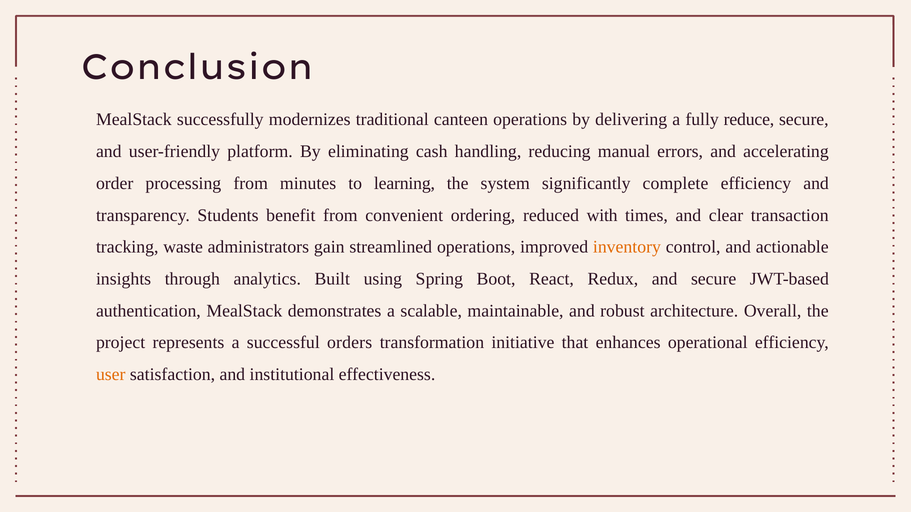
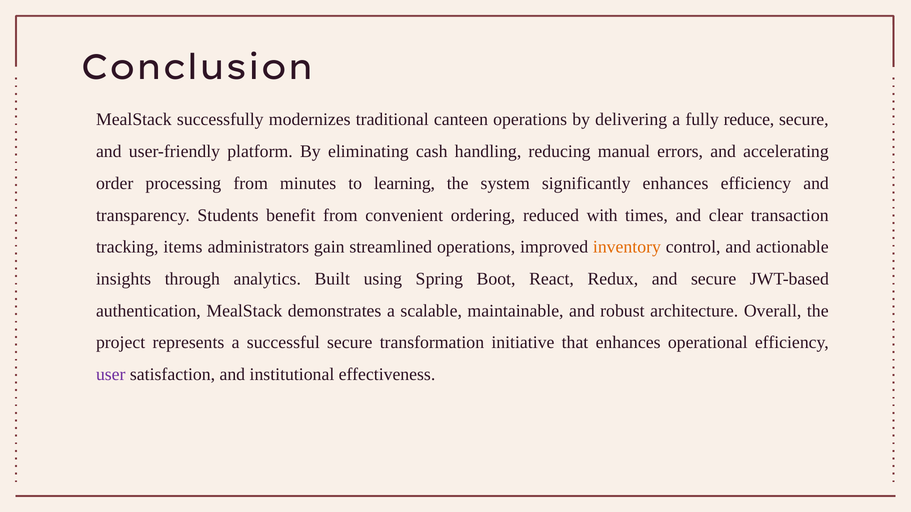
significantly complete: complete -> enhances (675, 184)
waste: waste -> items (183, 247)
successful orders: orders -> secure (350, 343)
user colour: orange -> purple (111, 375)
